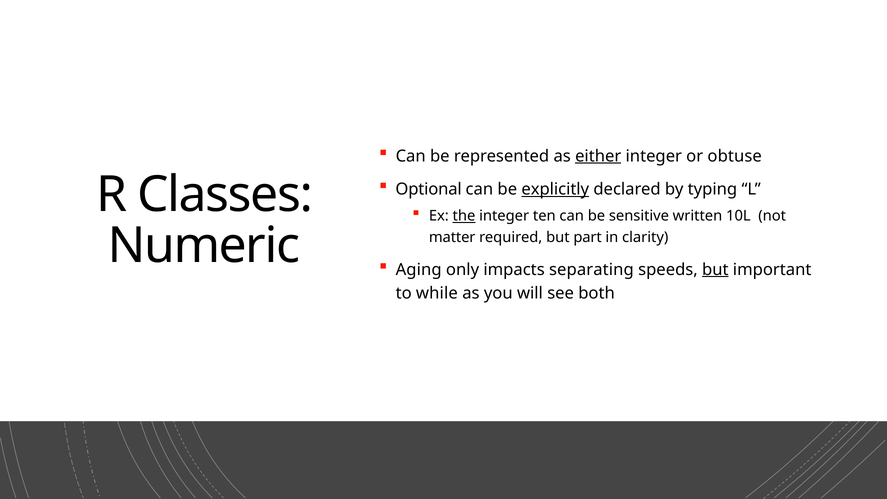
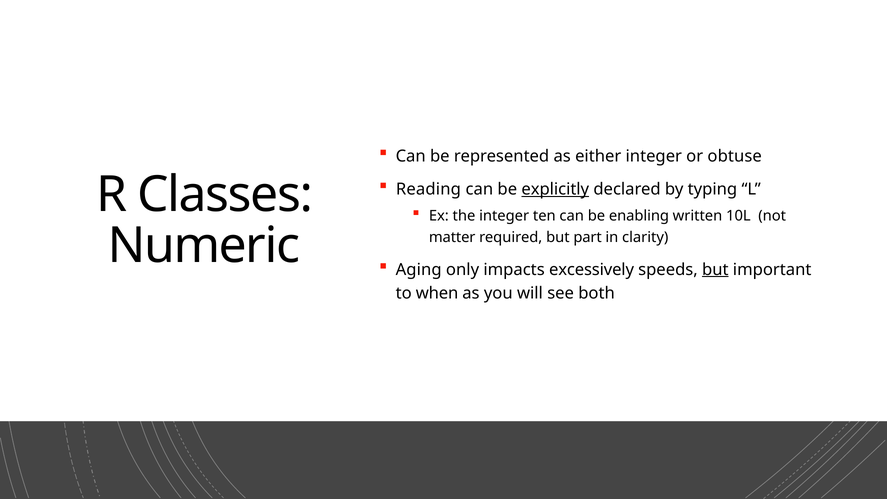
either underline: present -> none (598, 156)
Optional: Optional -> Reading (428, 189)
the underline: present -> none (464, 216)
sensitive: sensitive -> enabling (639, 216)
separating: separating -> excessively (592, 269)
while: while -> when (437, 293)
